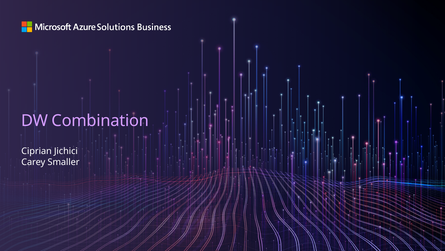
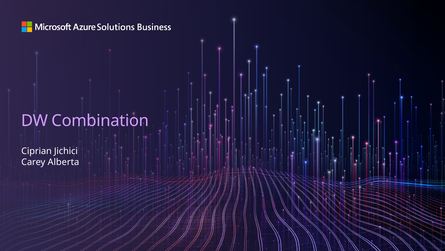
Smaller: Smaller -> Alberta (63, 162)
